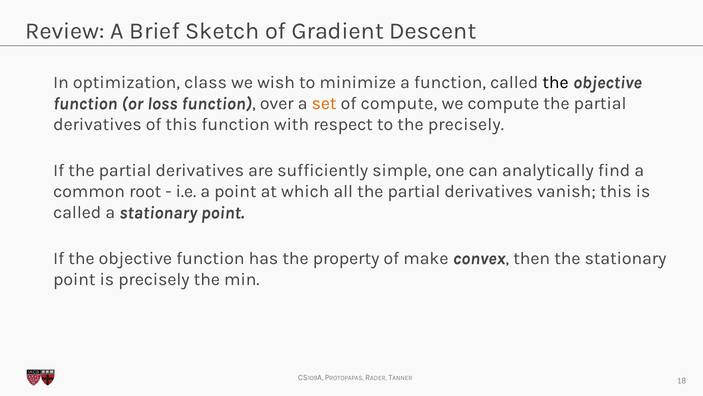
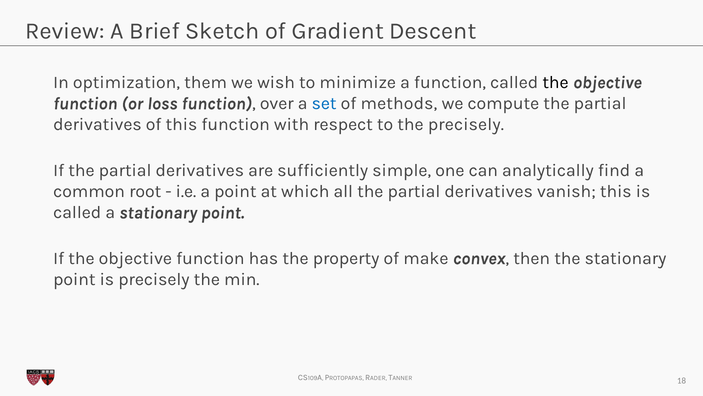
class: class -> them (206, 82)
set colour: orange -> blue (324, 103)
of compute: compute -> methods (399, 103)
